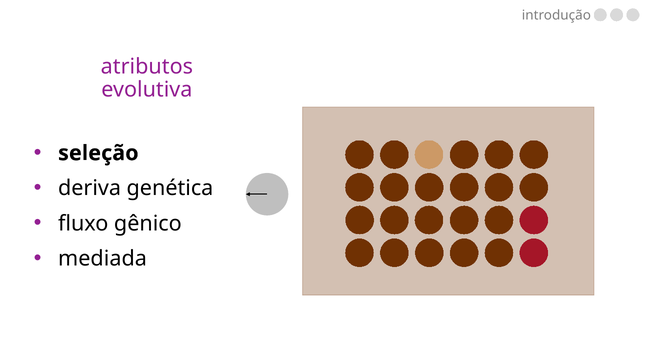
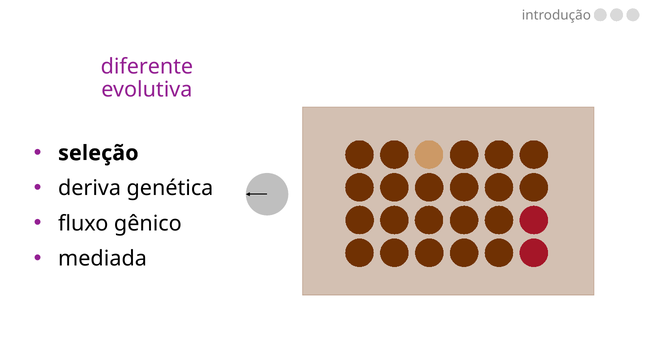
atributos: atributos -> diferente (147, 67)
